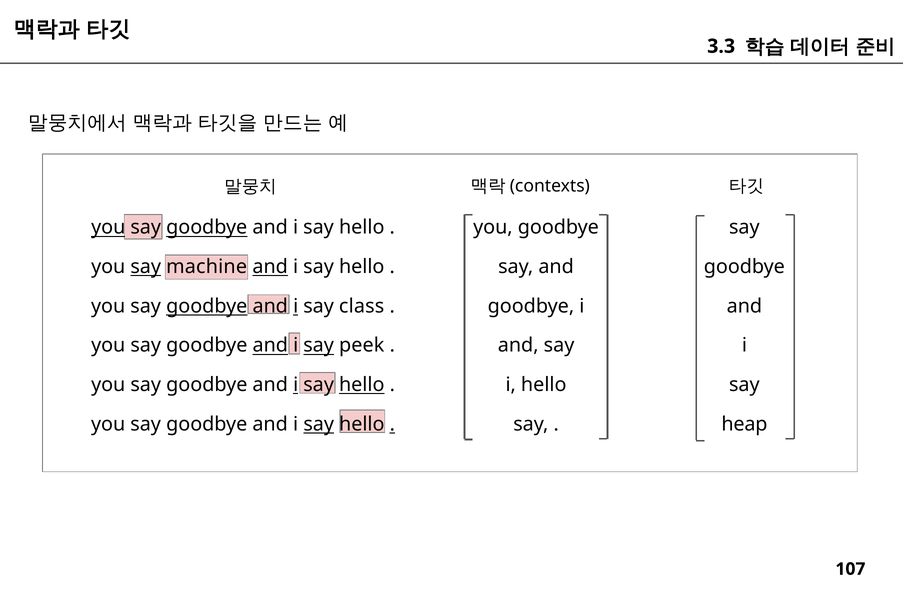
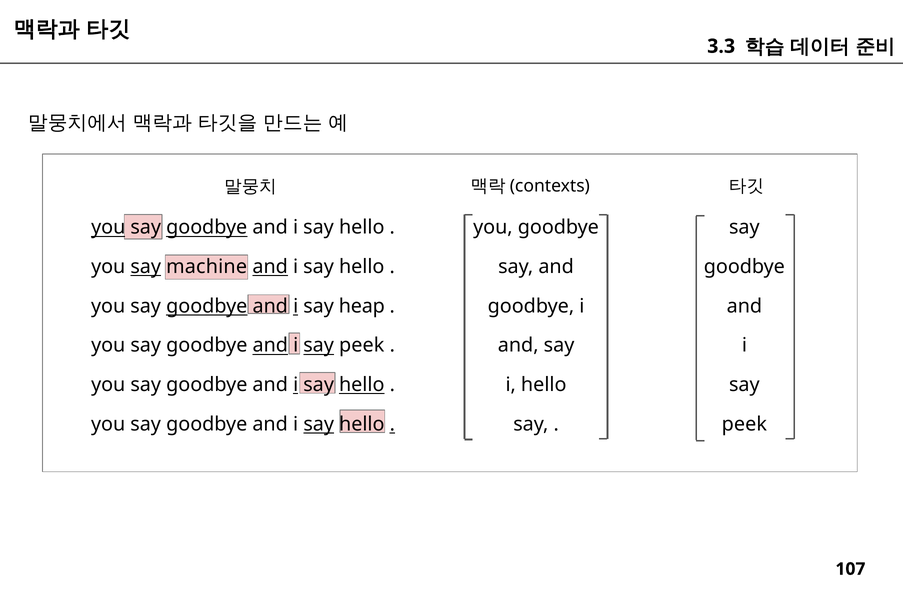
class: class -> heap (362, 306)
heap: heap -> peek (744, 424)
